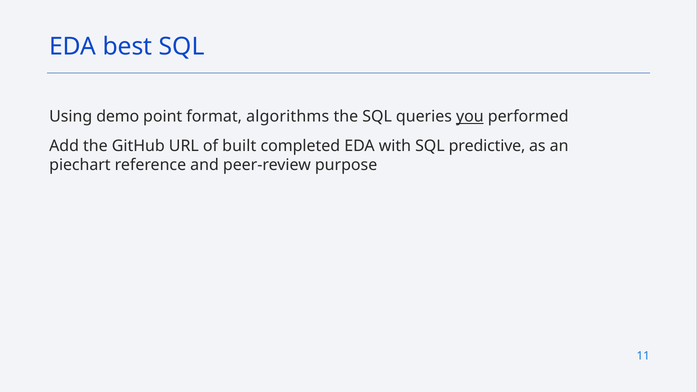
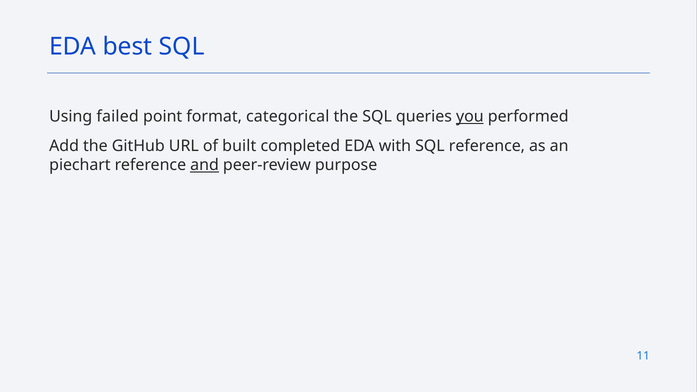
demo: demo -> failed (118, 117)
algorithms: algorithms -> categorical (288, 117)
SQL predictive: predictive -> reference (487, 146)
and underline: none -> present (205, 165)
